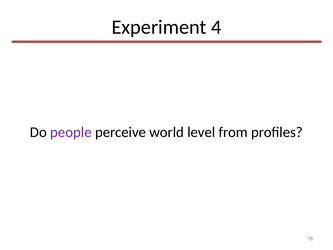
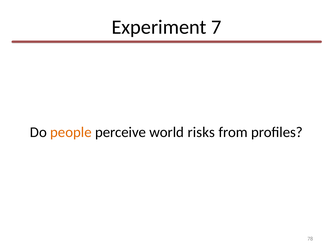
4: 4 -> 7 (216, 27)
people colour: purple -> orange (71, 132)
level: level -> risks (201, 132)
